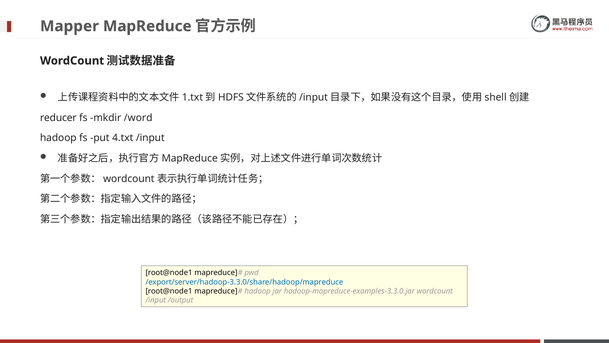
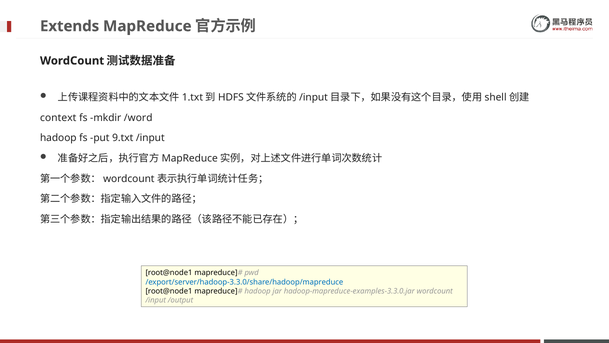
Mapper: Mapper -> Extends (70, 26)
reducer: reducer -> context (58, 118)
4.txt: 4.txt -> 9.txt (123, 138)
